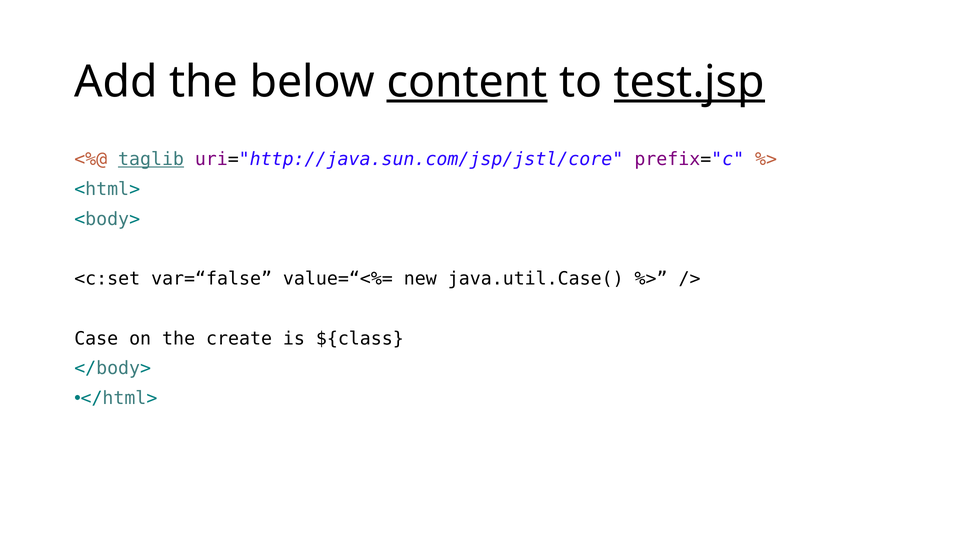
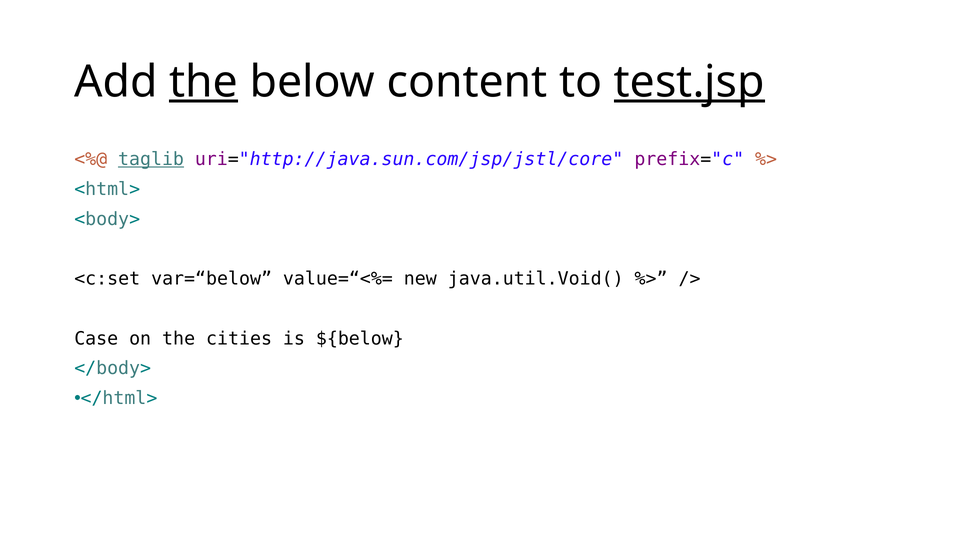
the underline: none -> present (204, 82)
content underline: present -> none (467, 82)
var=“false: var=“false -> var=“below (212, 279)
java.util.Case(: java.util.Case( -> java.util.Void( (536, 279)
create: create -> cities (239, 338)
${class: ${class -> ${below (360, 338)
